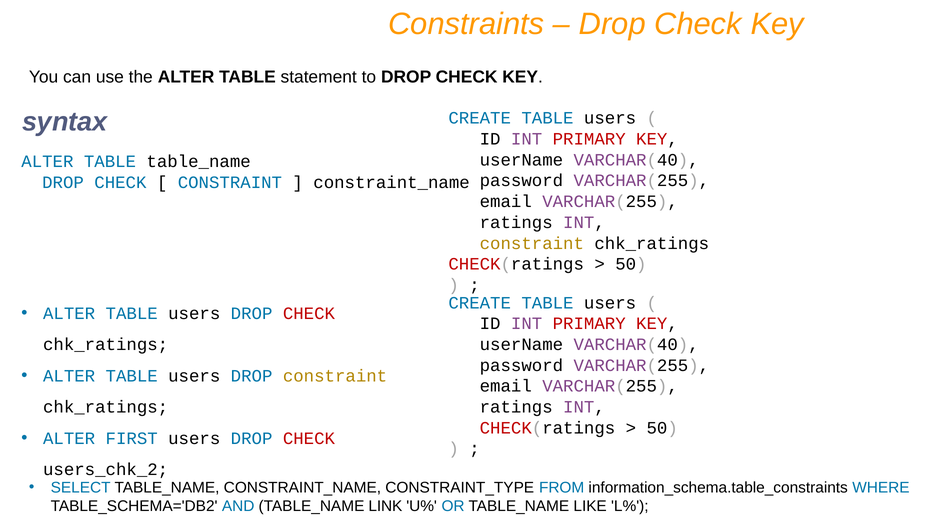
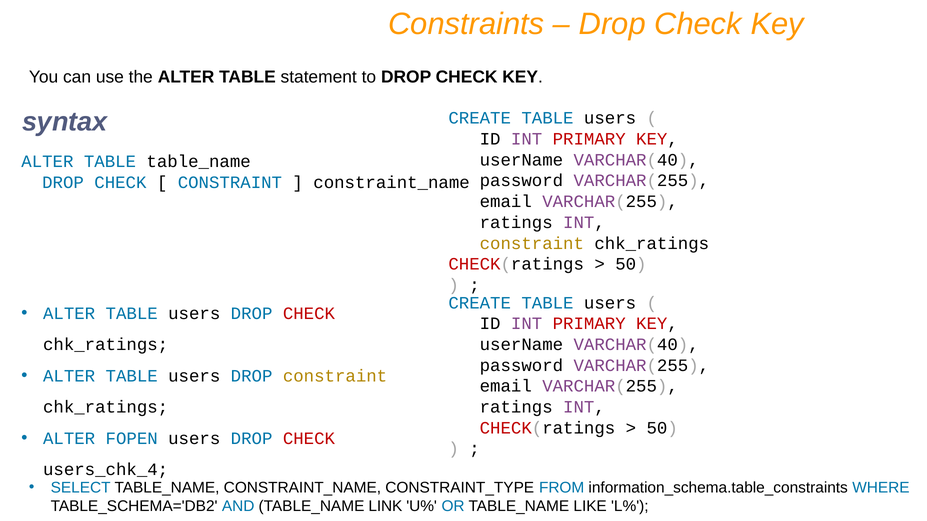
FIRST: FIRST -> FOPEN (132, 439)
users_chk_2: users_chk_2 -> users_chk_4 (106, 470)
